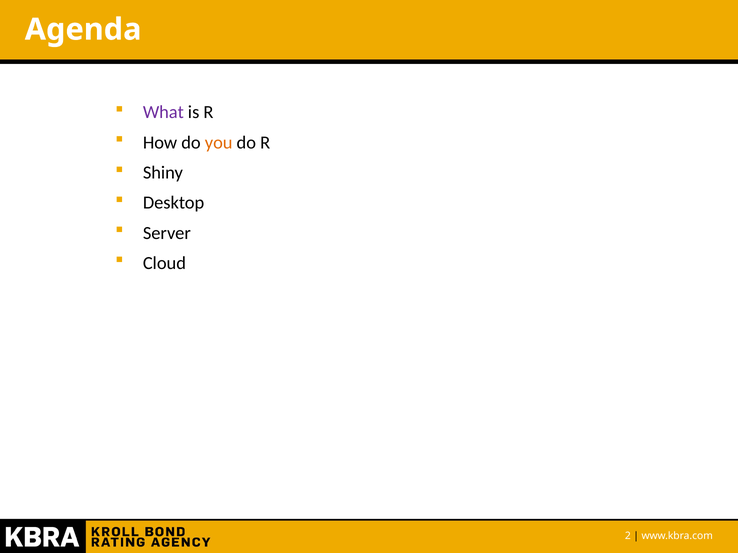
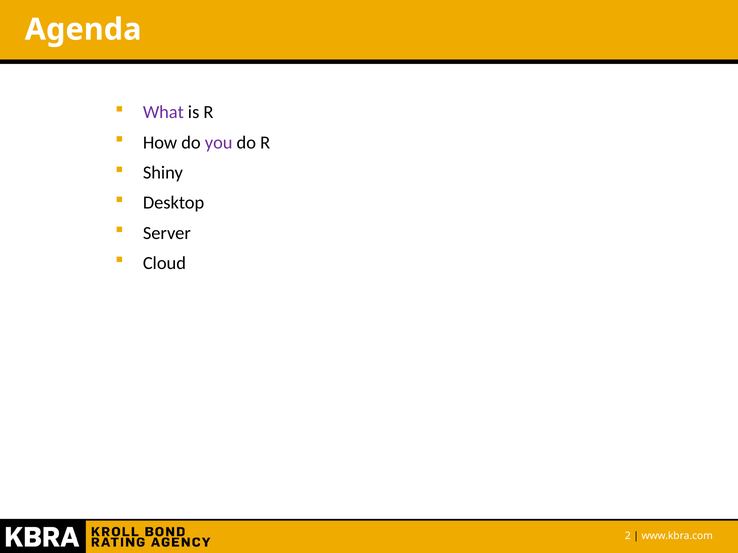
you colour: orange -> purple (219, 143)
